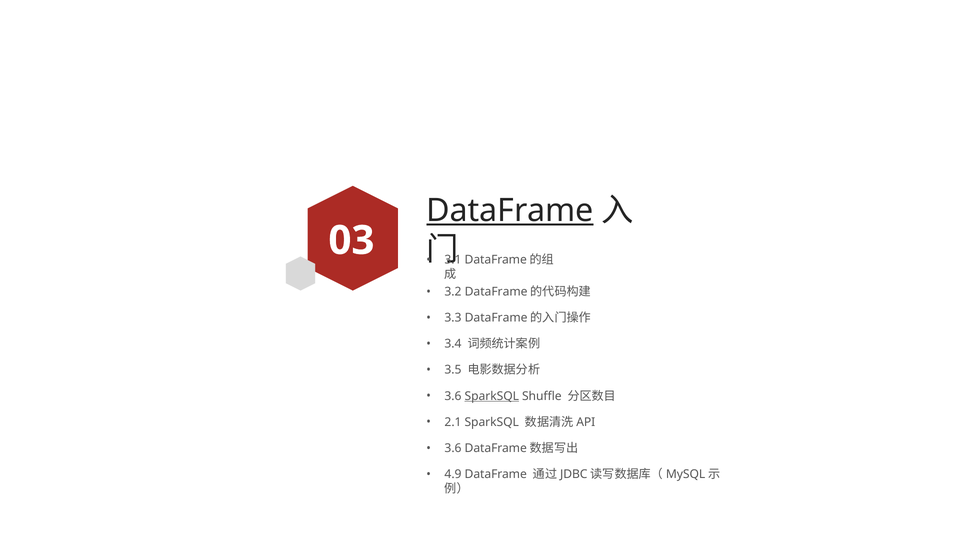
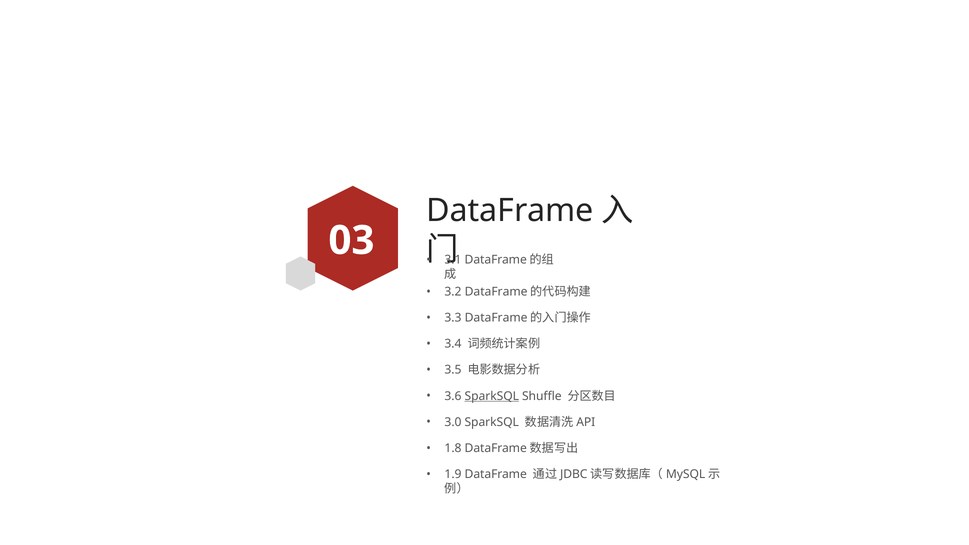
DataFrame underline: present -> none (510, 211)
2.1: 2.1 -> 3.0 (453, 422)
3.6: 3.6 -> 1.8 (453, 448)
4.9: 4.9 -> 1.9 (453, 474)
